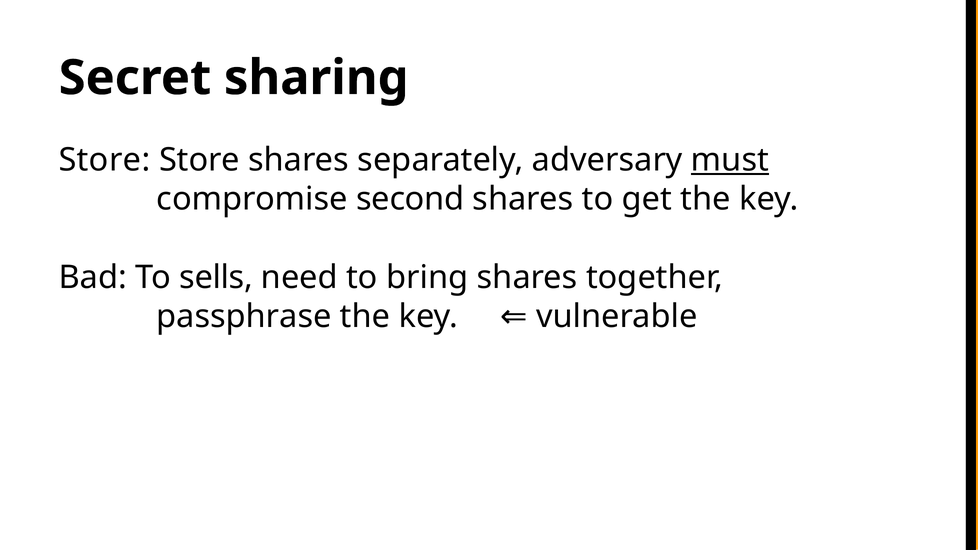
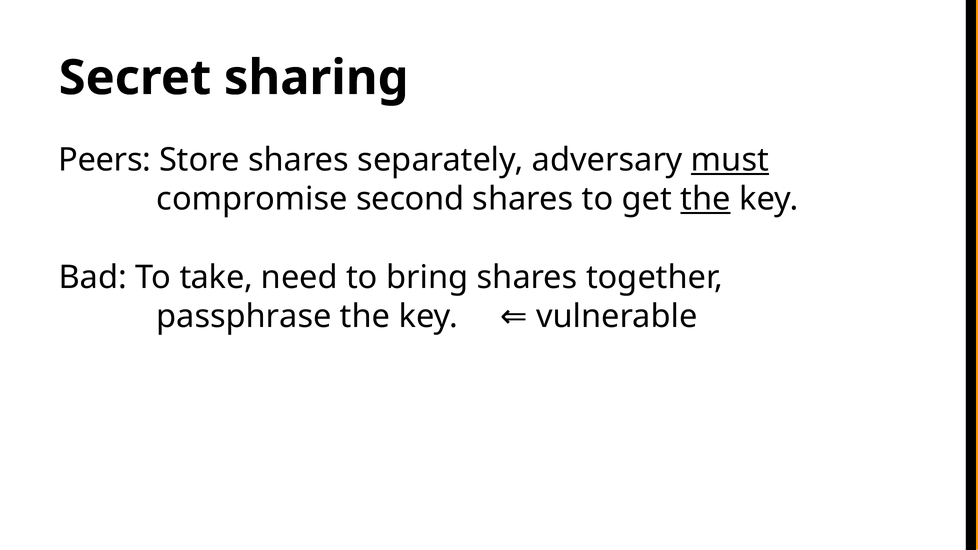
Store: Store -> Peers (105, 160)
the underline: none -> present (706, 199)
sells: sells -> take (216, 277)
